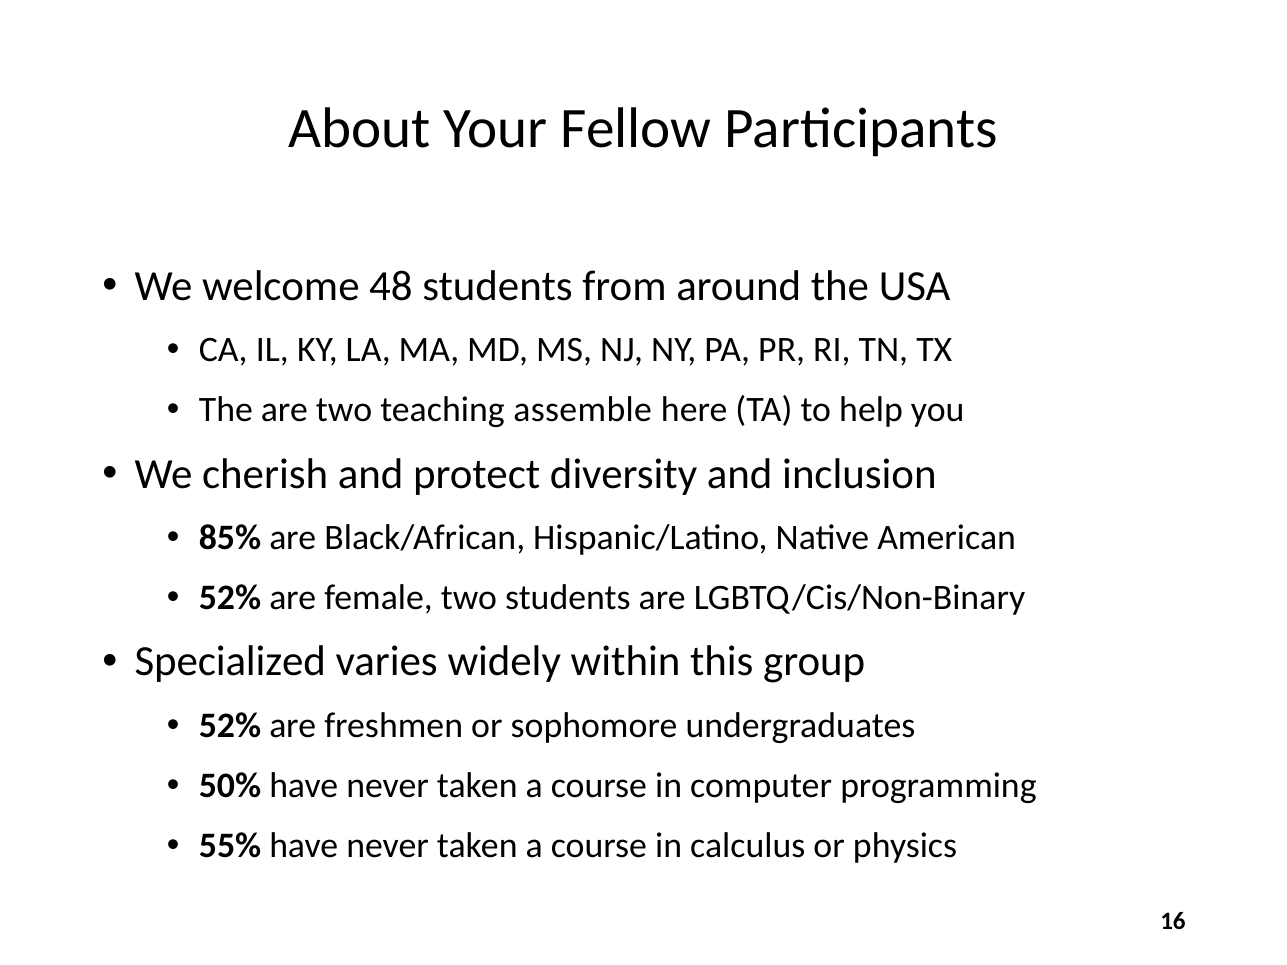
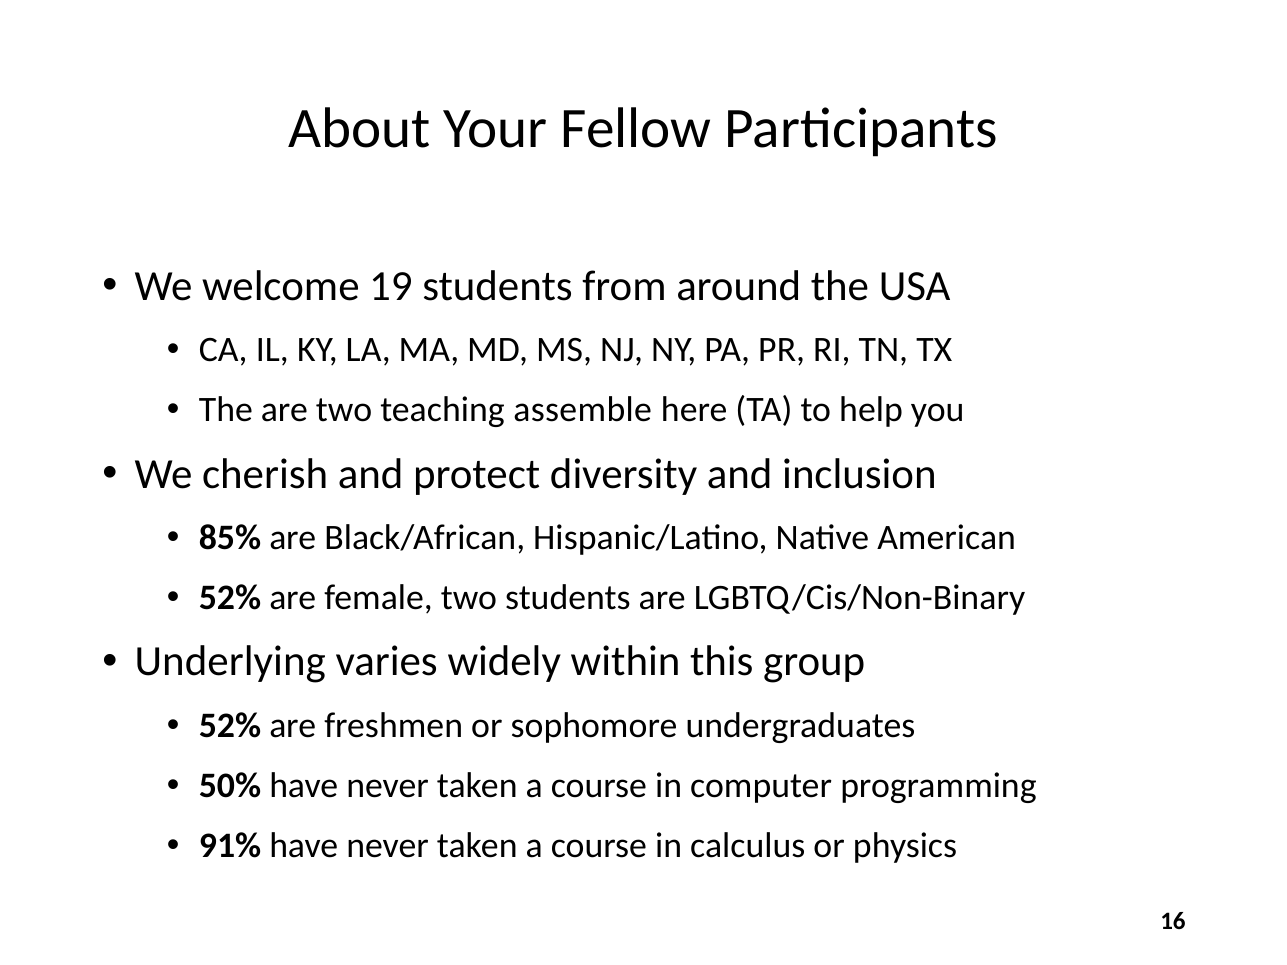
48: 48 -> 19 (391, 286)
Specialized: Specialized -> Underlying (230, 662)
55%: 55% -> 91% (230, 846)
